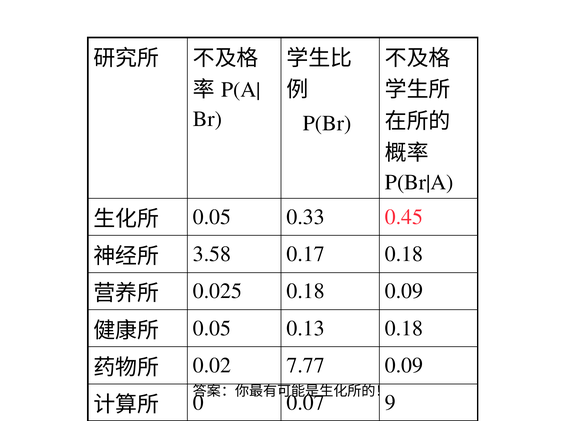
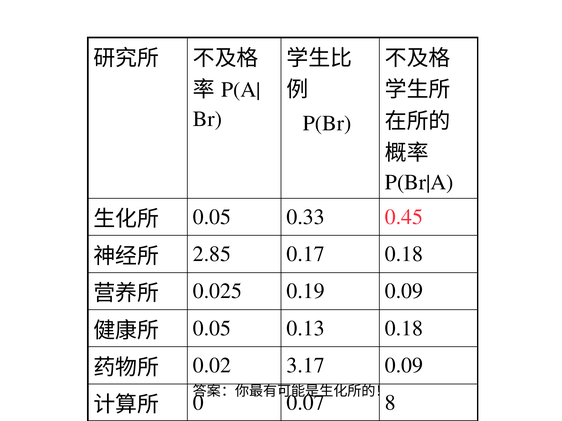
3.58: 3.58 -> 2.85 (212, 254)
0.025 0.18: 0.18 -> 0.19 (306, 291)
7.77: 7.77 -> 3.17 (306, 366)
9: 9 -> 8 (390, 403)
